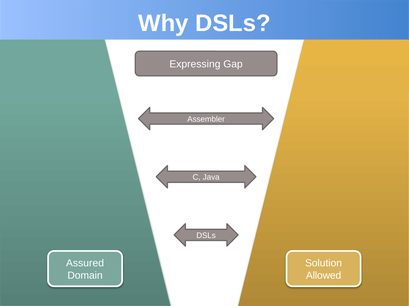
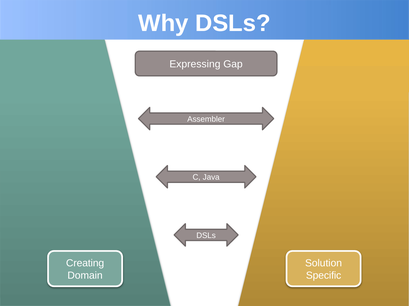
Assured: Assured -> Creating (85, 264)
Allowed: Allowed -> Specific (324, 276)
